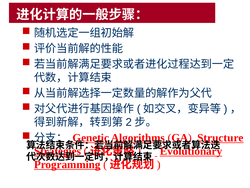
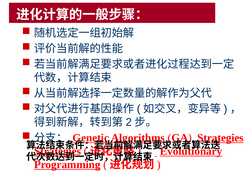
GA Structure: Structure -> Strategies (220, 137)
